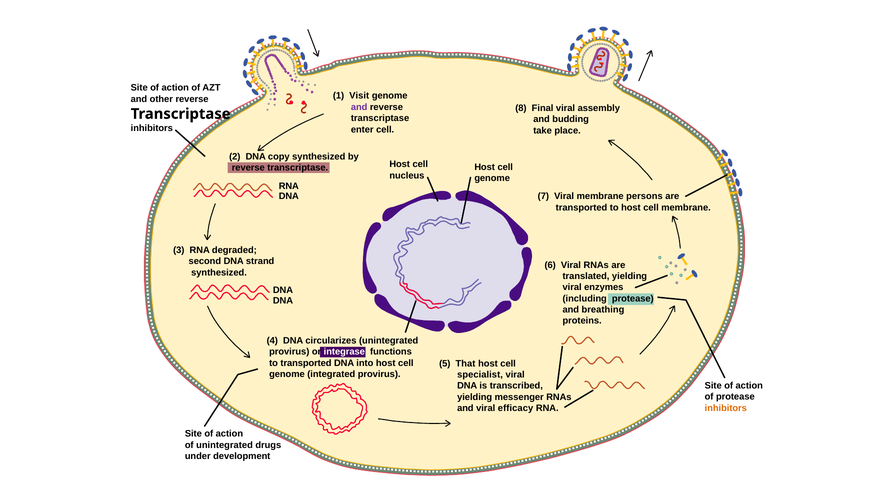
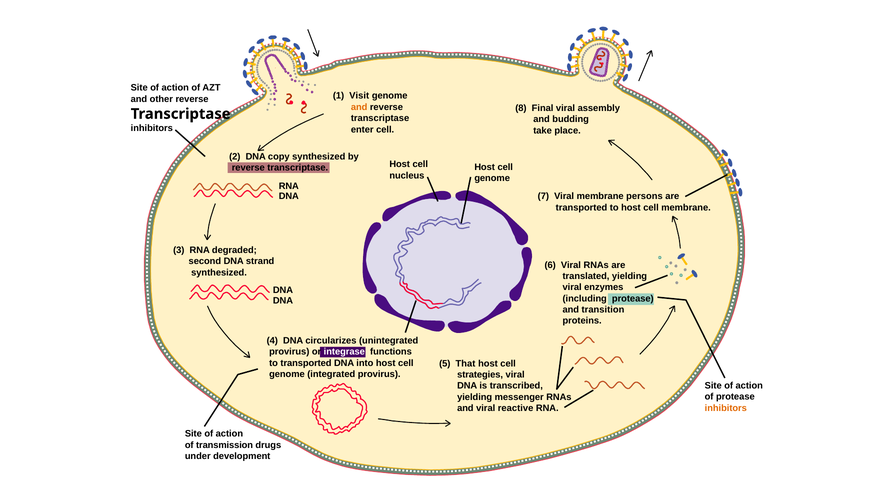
and colour: purple -> orange (359, 107)
breathing: breathing -> transition (603, 310)
specialist: specialist -> strategies (480, 375)
efficacy: efficacy -> reactive (516, 408)
of unintegrated: unintegrated -> transmission (225, 445)
